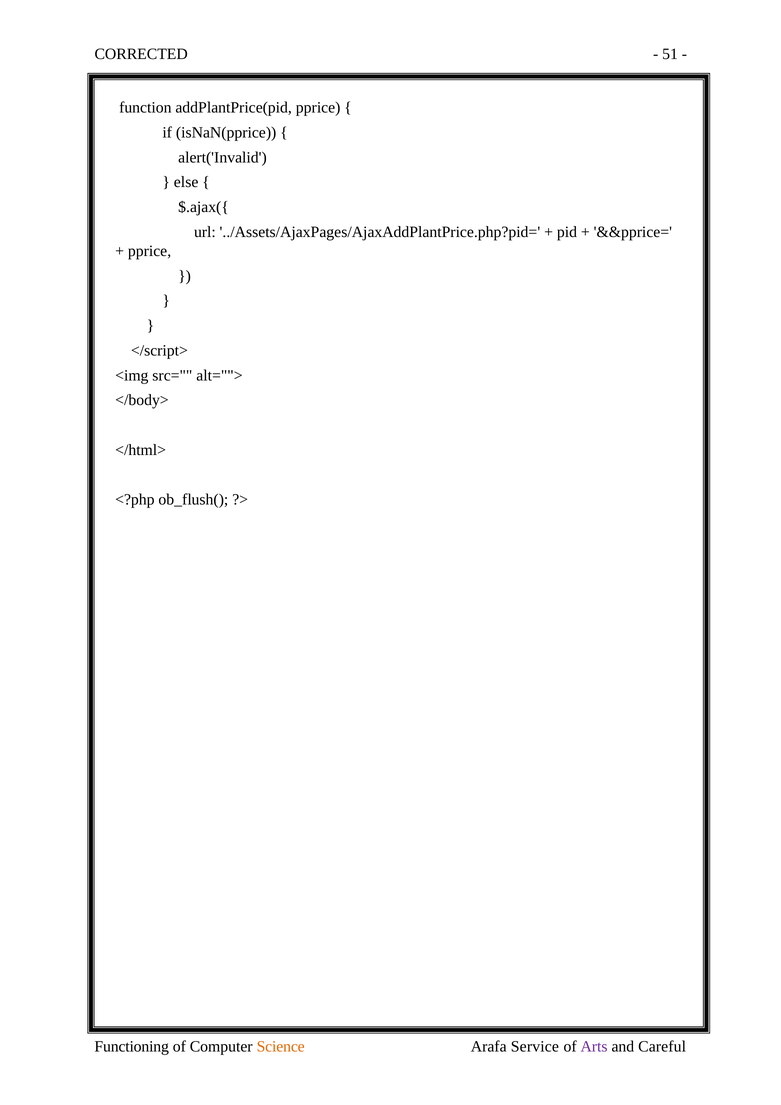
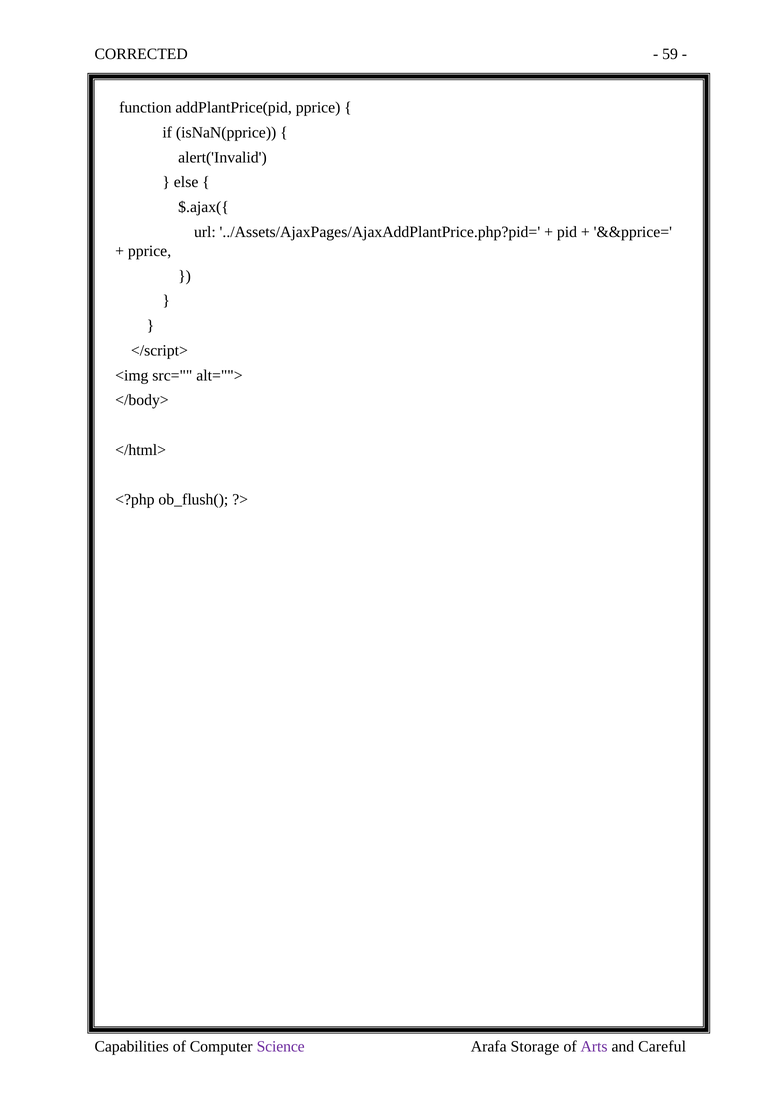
51: 51 -> 59 (670, 54)
Functioning: Functioning -> Capabilities (132, 1047)
Science colour: orange -> purple (281, 1047)
Service: Service -> Storage (535, 1047)
